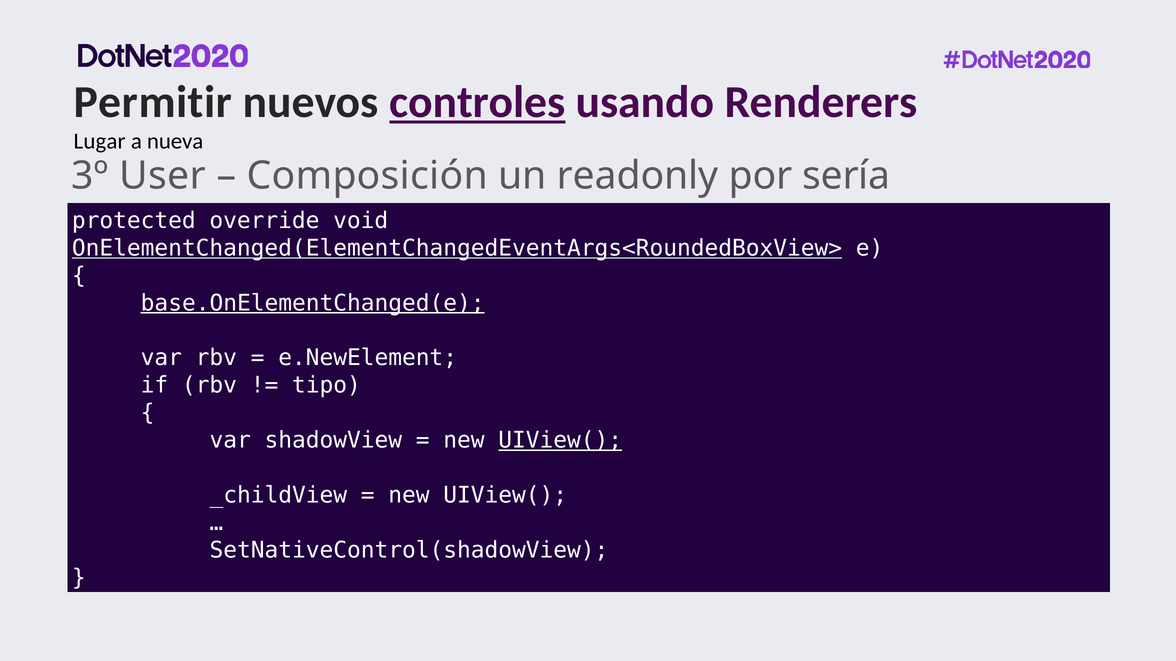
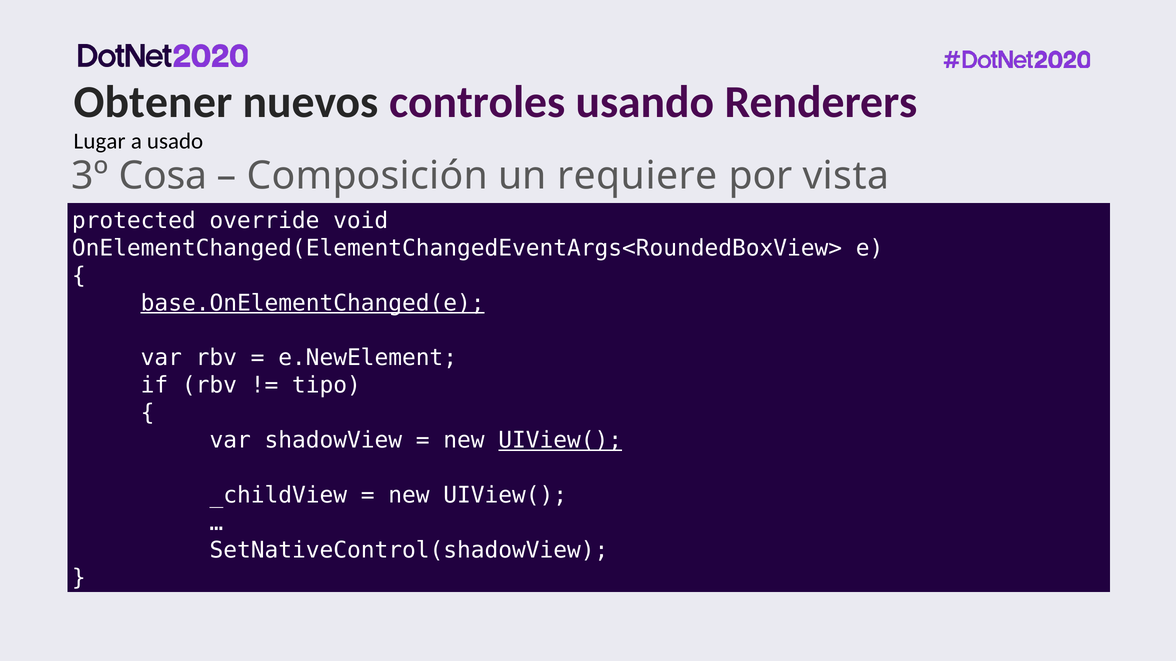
Permitir: Permitir -> Obtener (153, 102)
controles underline: present -> none (477, 102)
nueva: nueva -> usado (175, 142)
User: User -> Cosa (163, 176)
readonly: readonly -> requiere (637, 176)
sería: sería -> vista (846, 176)
OnElementChanged(ElementChangedEventArgs<RoundedBoxView> underline: present -> none (457, 248)
